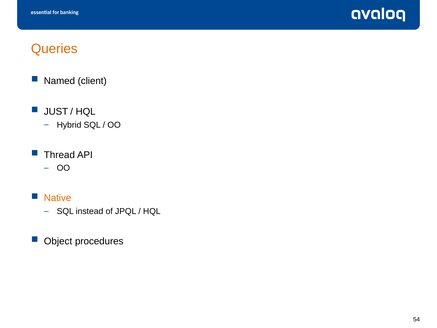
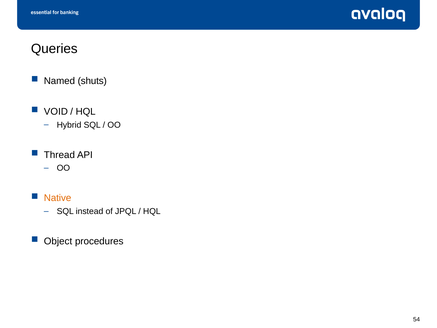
Queries colour: orange -> black (54, 49)
client: client -> shuts (92, 81)
JUST: JUST -> VOID (56, 112)
